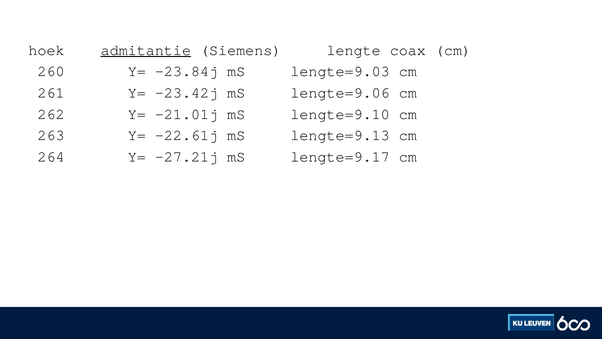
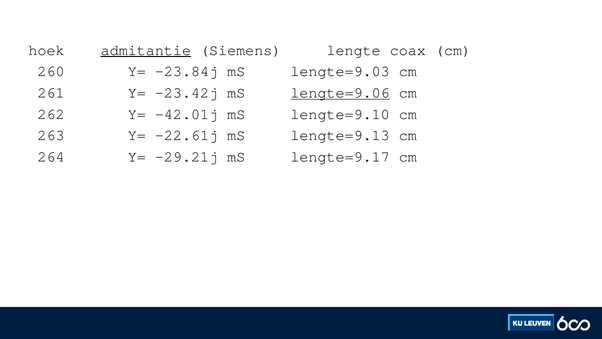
lengte=9.06 underline: none -> present (340, 93)
-21.01j: -21.01j -> -42.01j (187, 114)
-27.21j: -27.21j -> -29.21j (187, 157)
